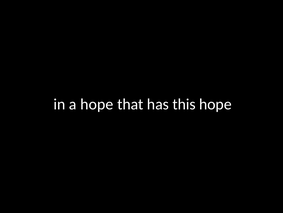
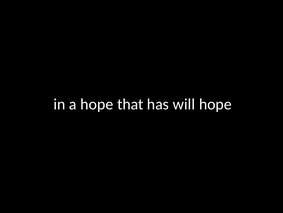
this: this -> will (184, 104)
